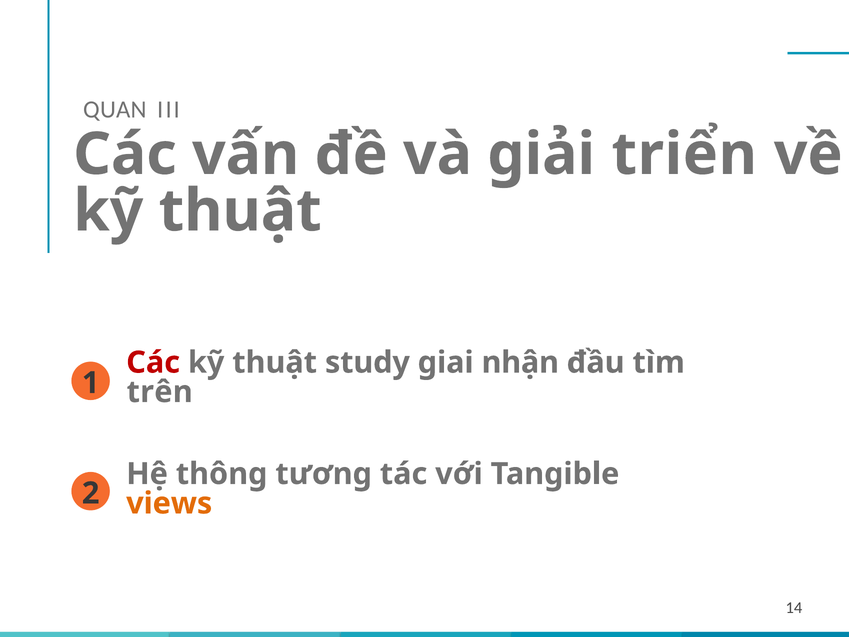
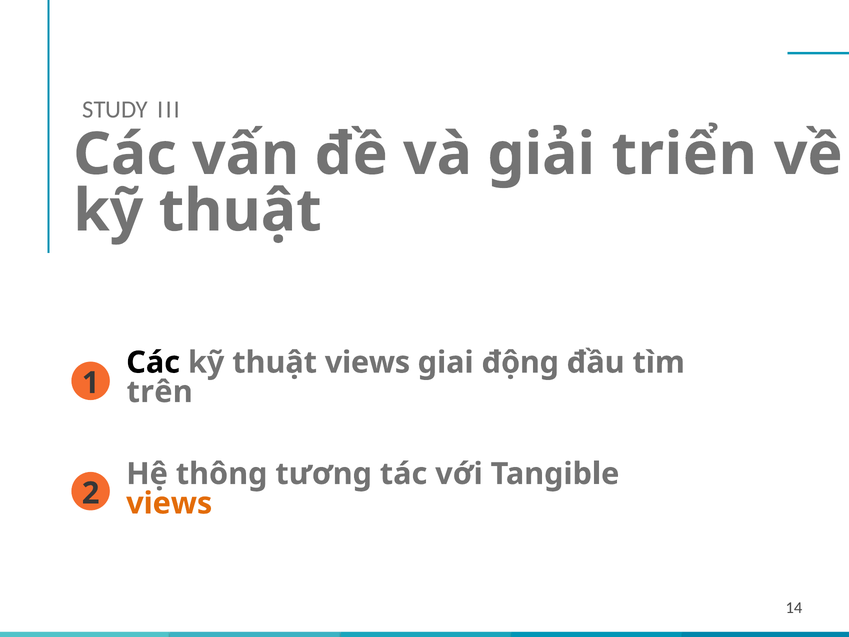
QUAN: QUAN -> STUDY (115, 110)
Các colour: red -> black (153, 362)
thuật study: study -> views (367, 362)
nhận: nhận -> động (520, 362)
